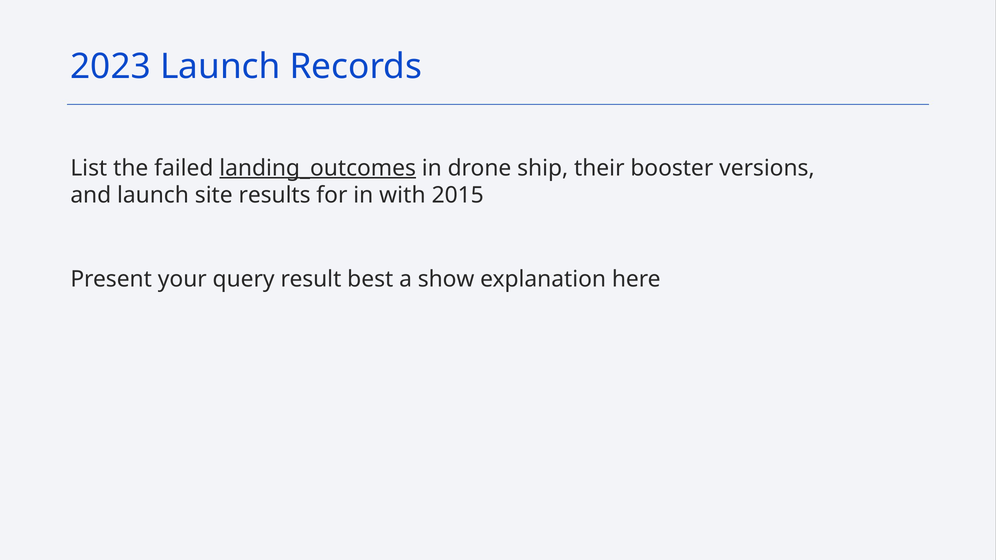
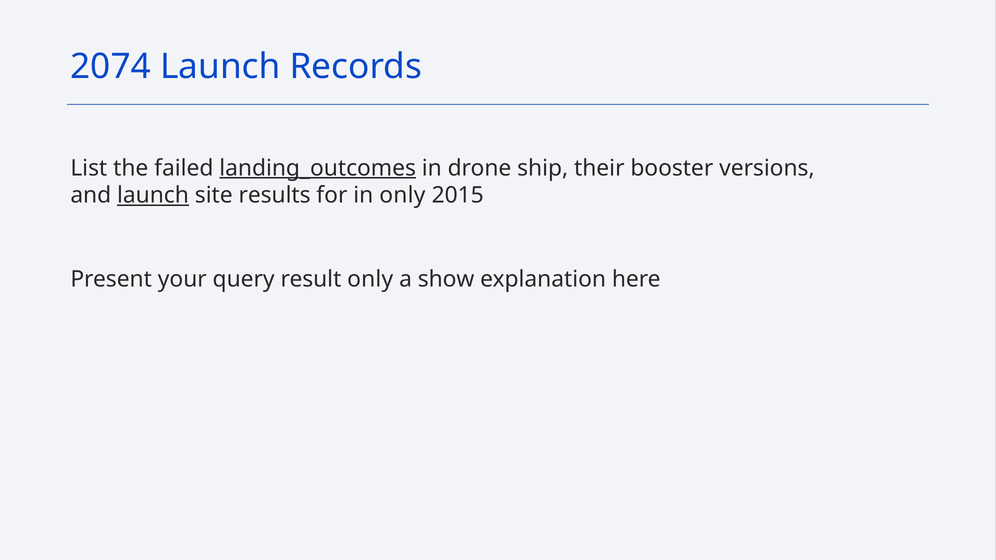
2023: 2023 -> 2074 (111, 67)
launch underline: none -> present (153, 195)
in with: with -> only (402, 195)
result best: best -> only (370, 279)
